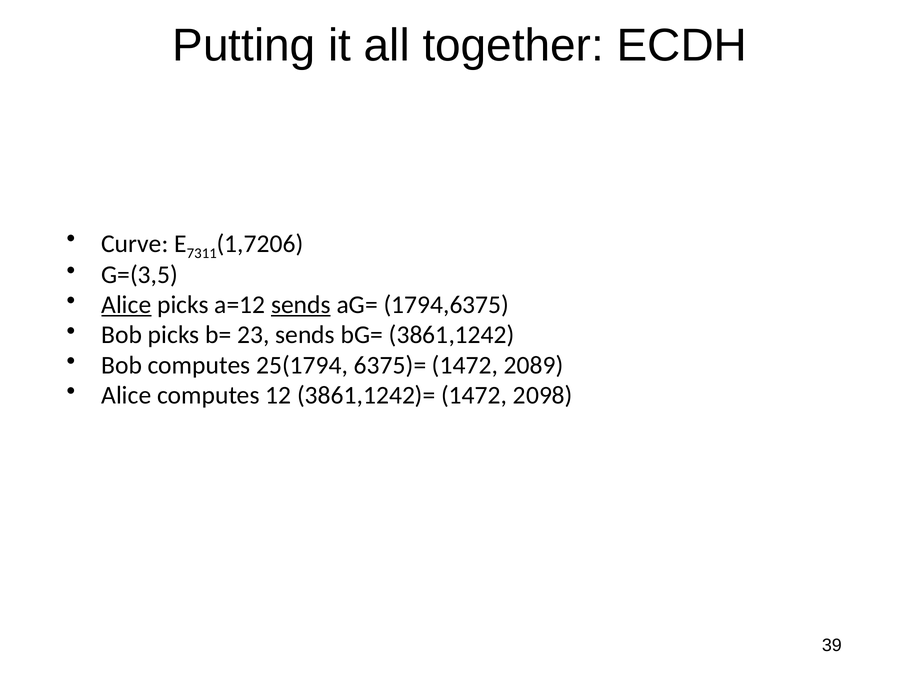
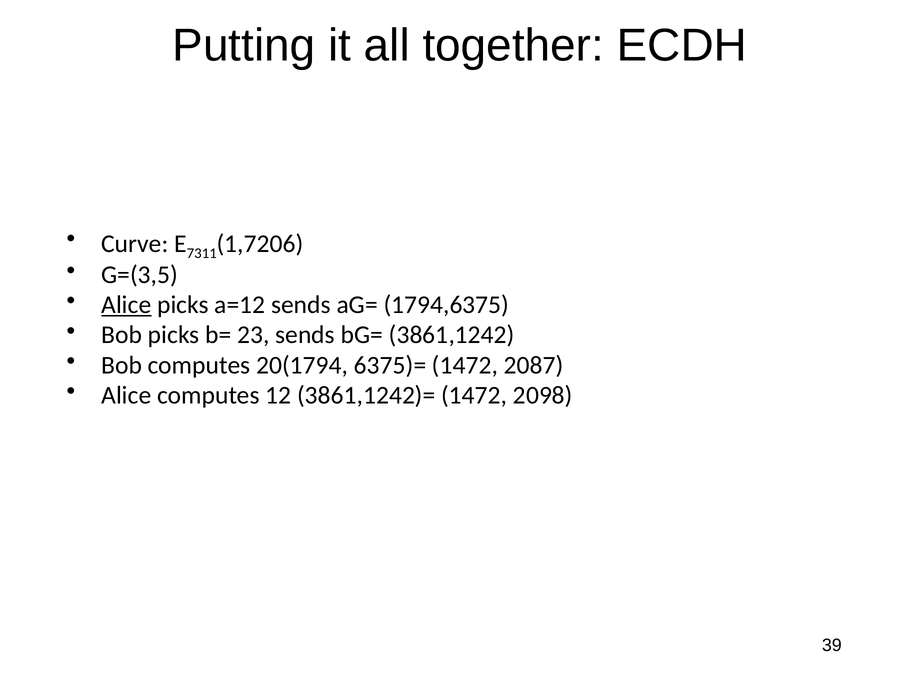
sends underline: present -> none (301, 305)
25(1794: 25(1794 -> 20(1794 (302, 365)
2089: 2089 -> 2087 (534, 365)
